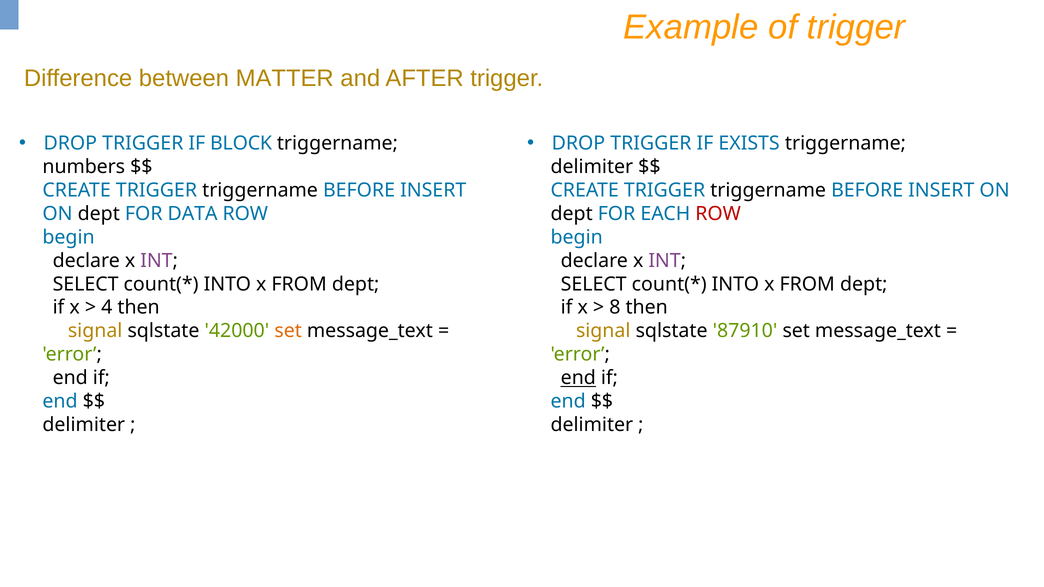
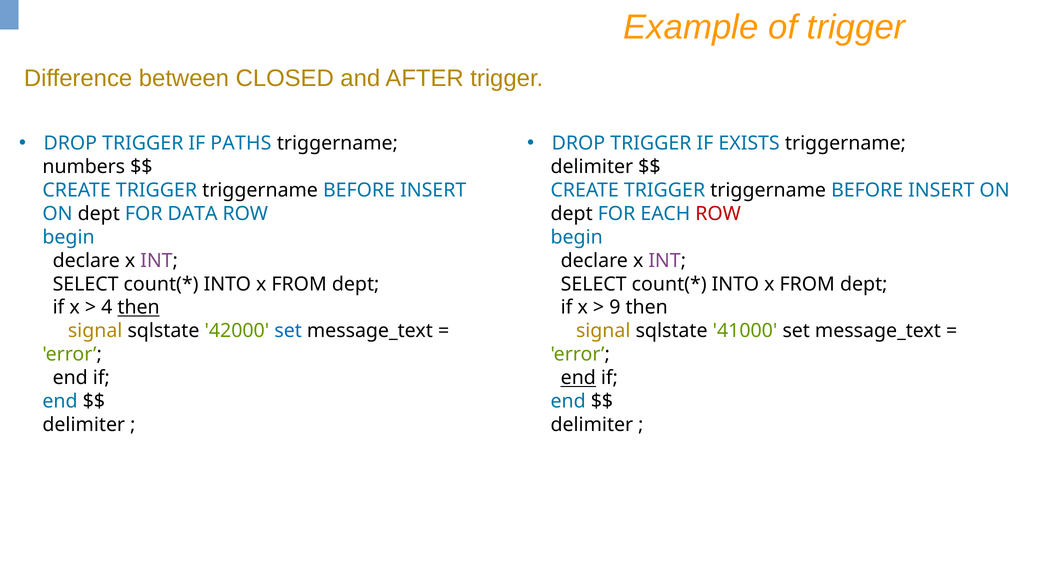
MATTER: MATTER -> CLOSED (285, 78)
BLOCK: BLOCK -> PATHS (241, 143)
then underline: none -> present (139, 308)
8: 8 -> 9 (615, 308)
set colour: orange -> blue (288, 331)
87910: 87910 -> 41000 (745, 331)
